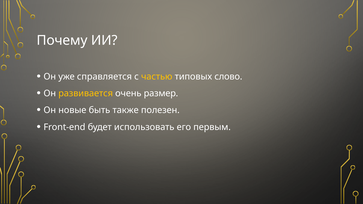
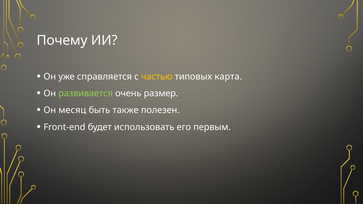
слово: слово -> карта (228, 77)
развивается colour: yellow -> light green (86, 93)
новые: новые -> месяц (72, 110)
